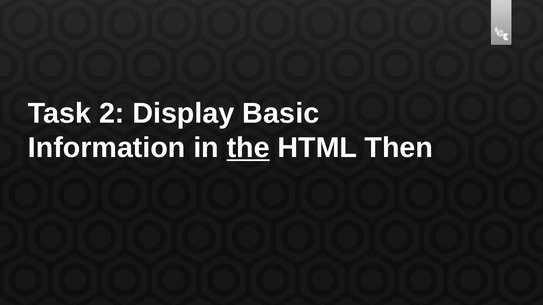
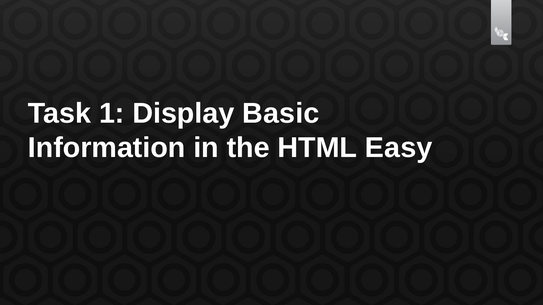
2: 2 -> 1 (112, 114)
the underline: present -> none (248, 148)
Then: Then -> Easy (399, 148)
